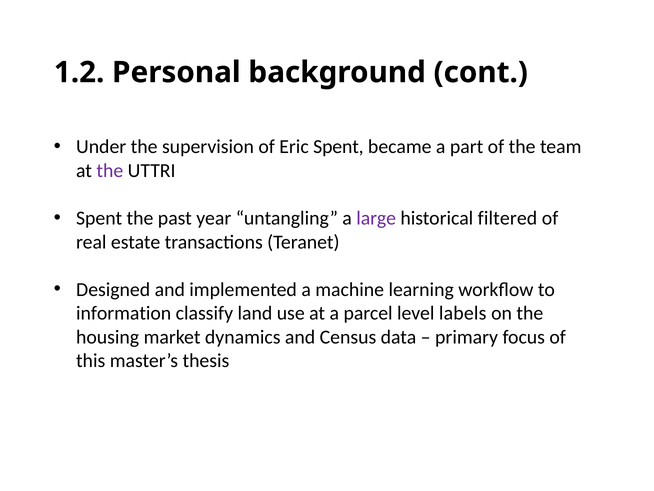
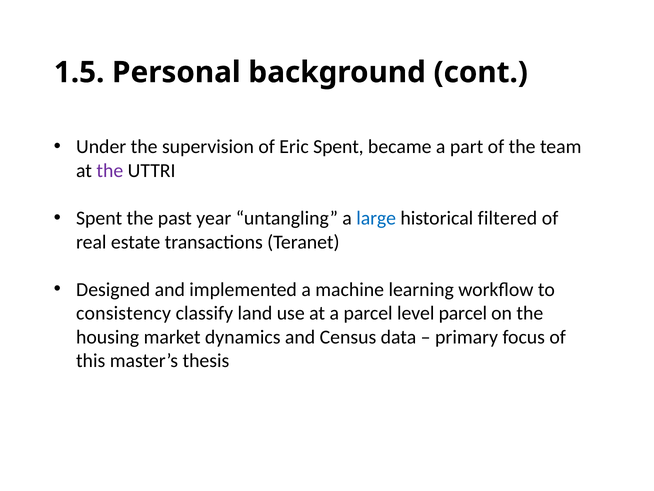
1.2: 1.2 -> 1.5 (79, 72)
large colour: purple -> blue (376, 218)
information: information -> consistency (124, 313)
level labels: labels -> parcel (463, 313)
